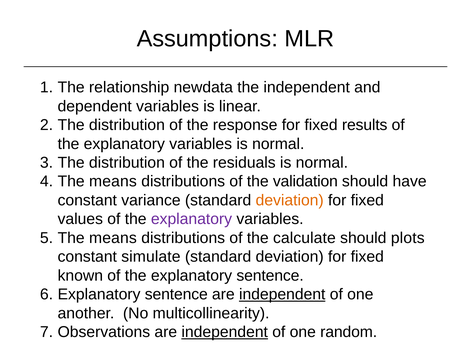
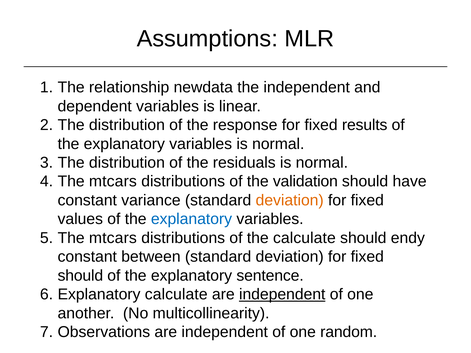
means: means -> mtcars (113, 182)
explanatory colour: purple -> blue (191, 219)
means: means -> mtcars (113, 238)
plots: plots -> endy (408, 238)
simulate: simulate -> between (151, 257)
known: known -> should (80, 276)
sentence: sentence -> calculate (176, 295)
independent underline: present -> none (225, 332)
